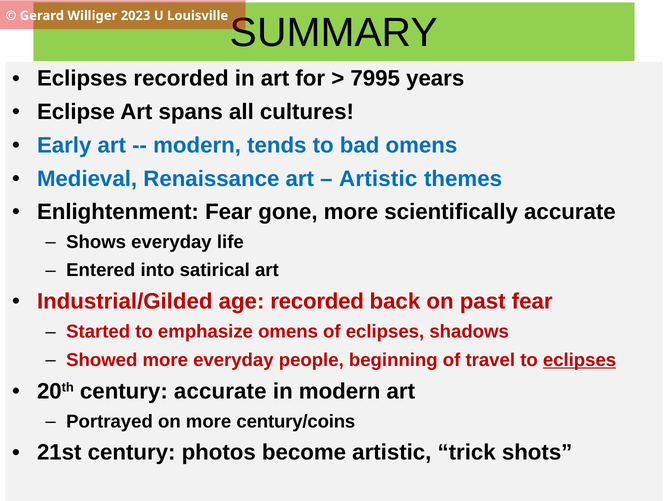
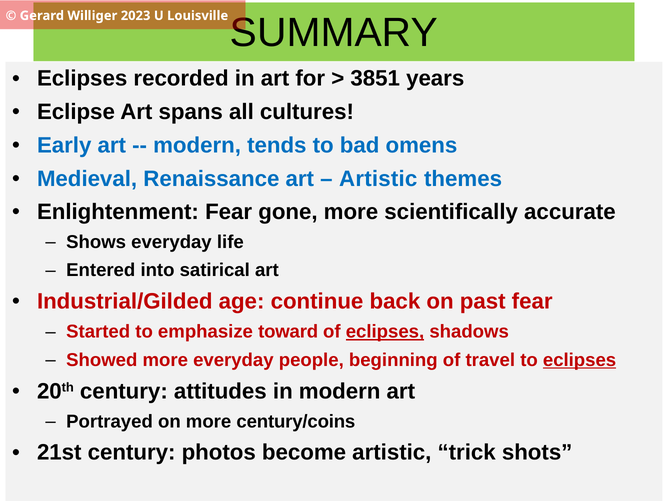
7995: 7995 -> 3851 (375, 79)
age recorded: recorded -> continue (317, 302)
emphasize omens: omens -> toward (288, 332)
eclipses underline: none -> present (385, 332)
century accurate: accurate -> attitudes (220, 391)
